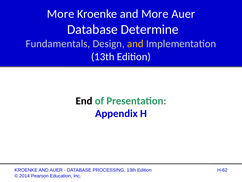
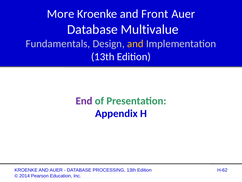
and More: More -> Front (155, 14)
Determine: Determine -> Multivalue (150, 29)
End colour: black -> purple (84, 101)
